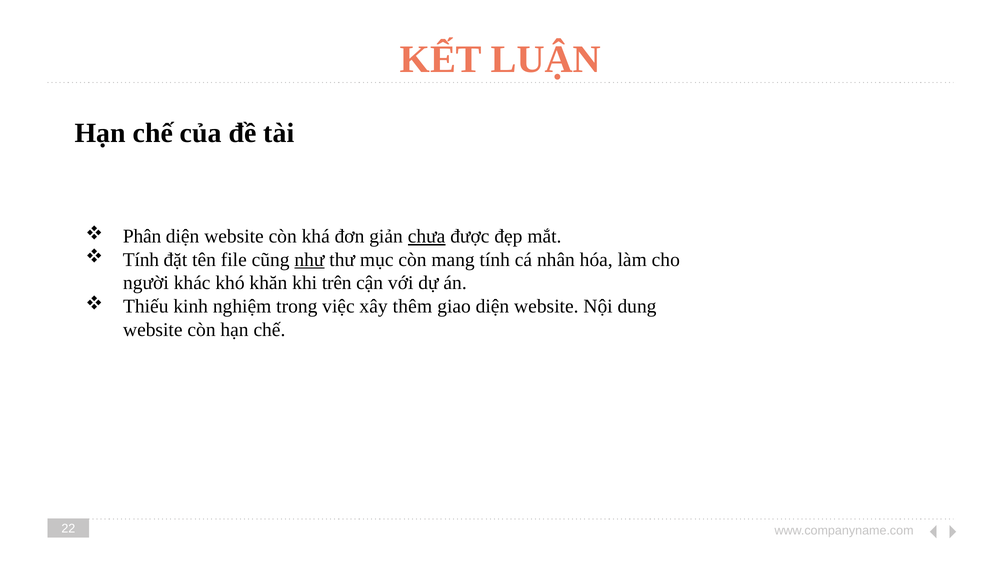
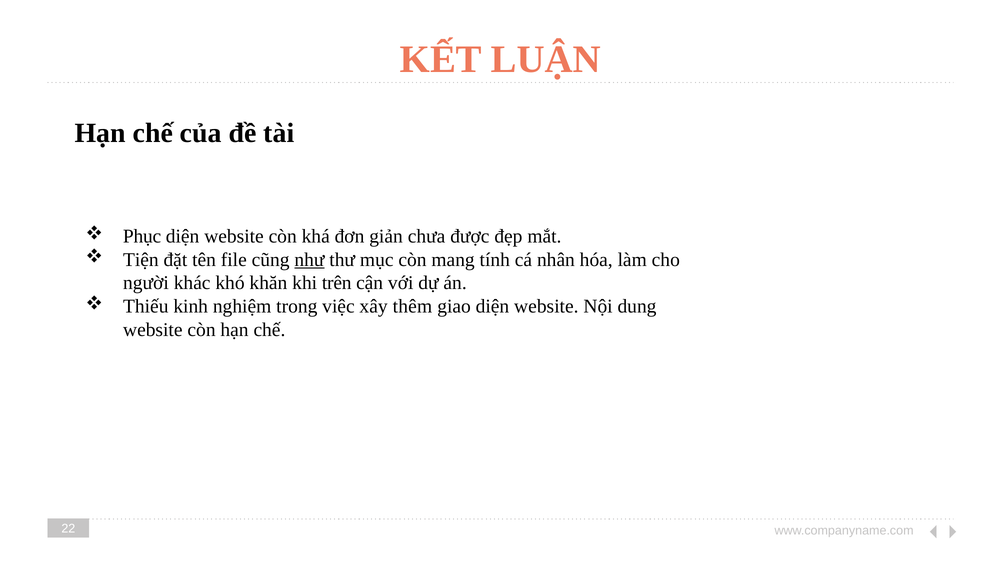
Phân: Phân -> Phục (142, 236)
chưa underline: present -> none (427, 236)
Tính: Tính -> Tiện (141, 260)
